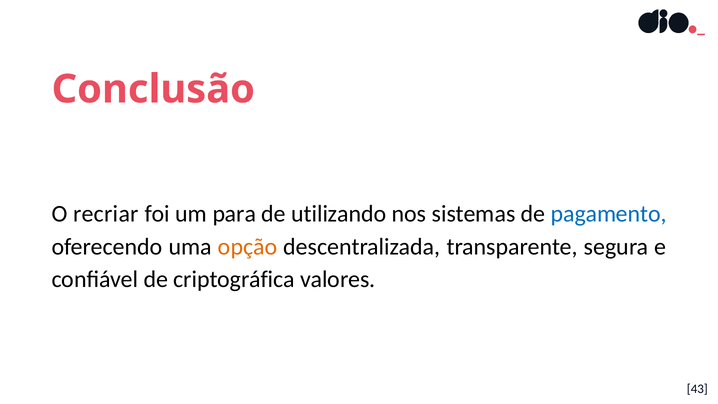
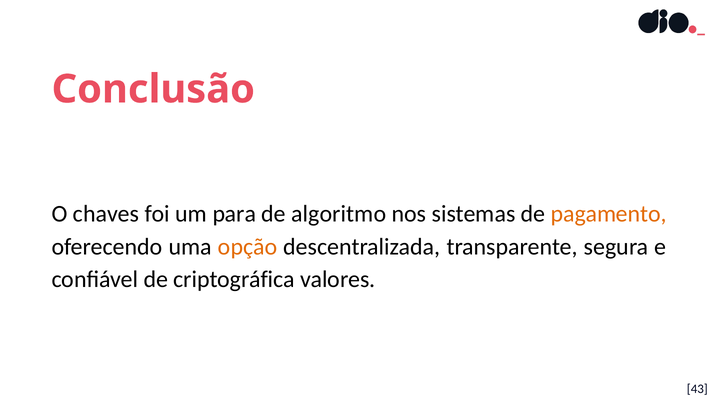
recriar: recriar -> chaves (106, 214)
utilizando: utilizando -> algoritmo (339, 214)
pagamento colour: blue -> orange (609, 214)
